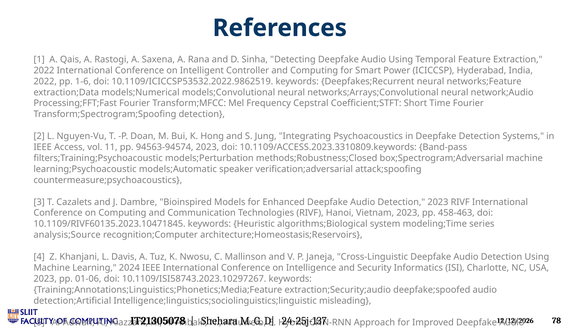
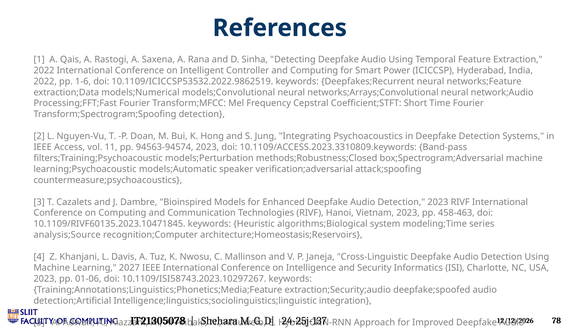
Learning 2024: 2024 -> 2027 (129, 267)
misleading: misleading -> integration (345, 300)
